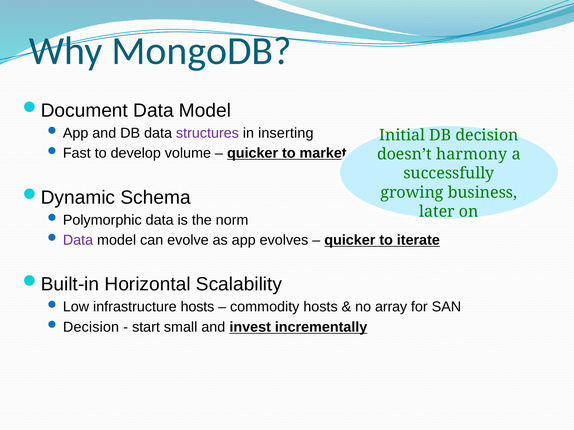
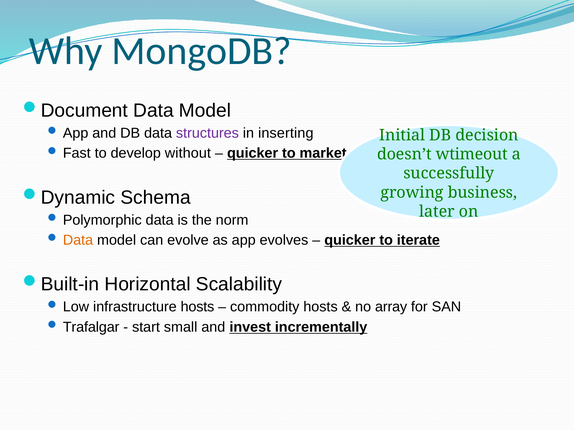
volume: volume -> without (188, 153)
harmony: harmony -> wtimeout (472, 154)
Data colour: purple -> orange (78, 240)
Decision: Decision -> Trafalgar (91, 327)
